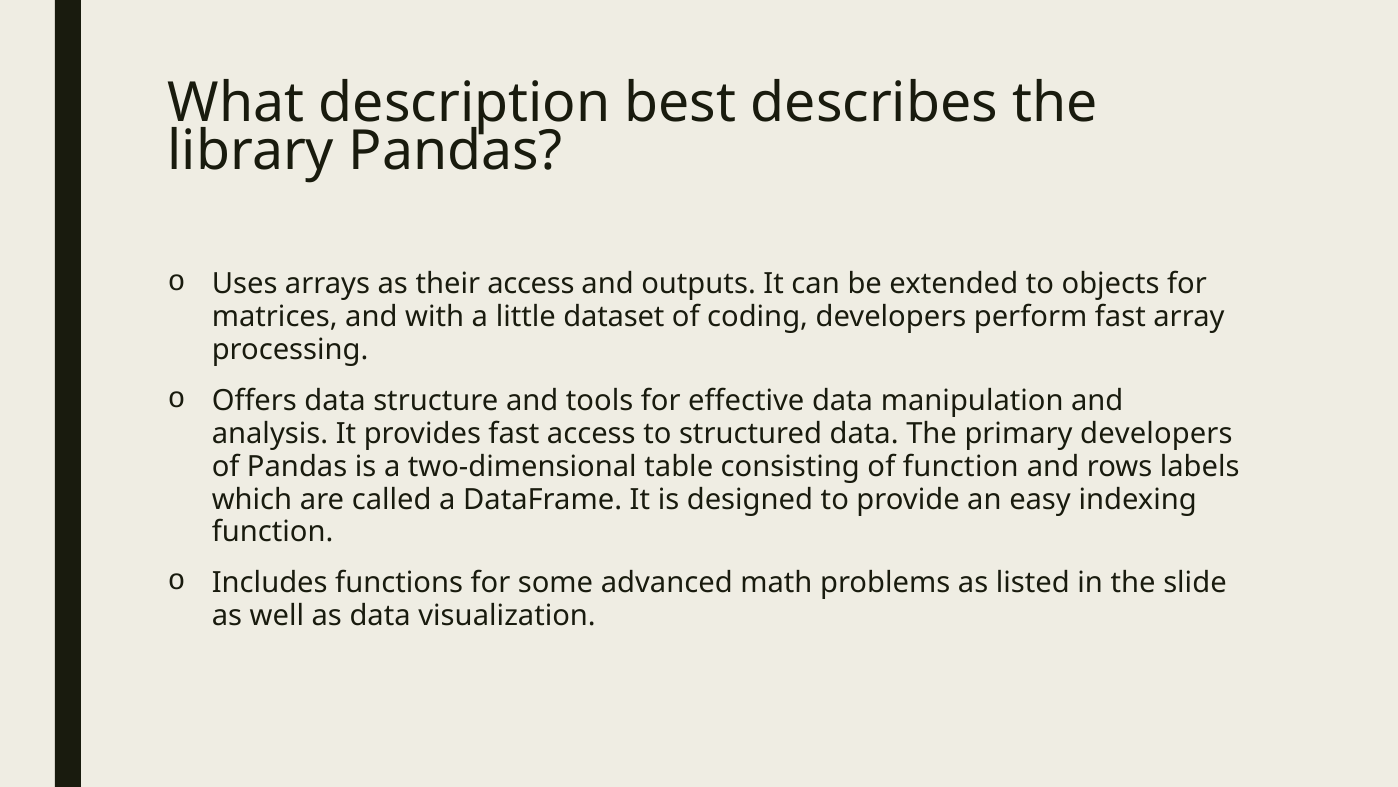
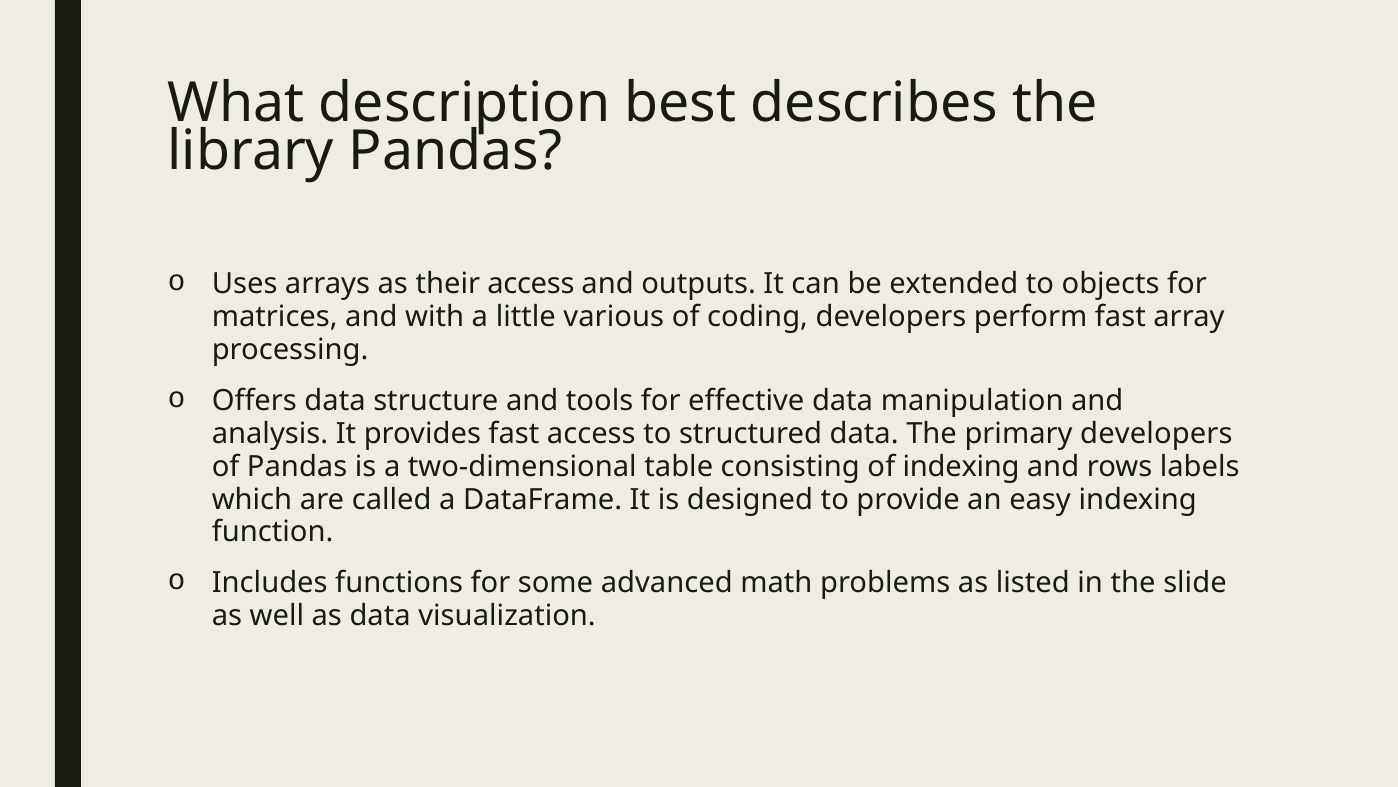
dataset: dataset -> various (614, 317)
of function: function -> indexing (961, 466)
